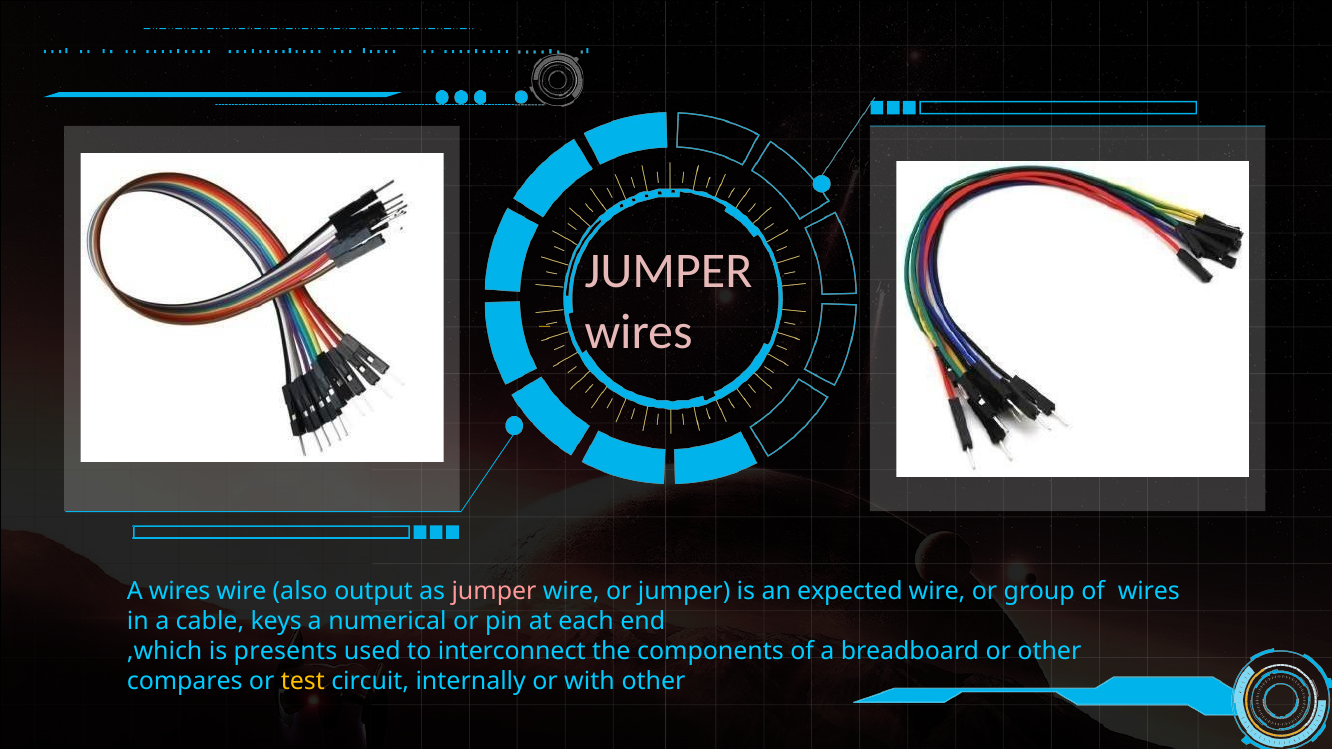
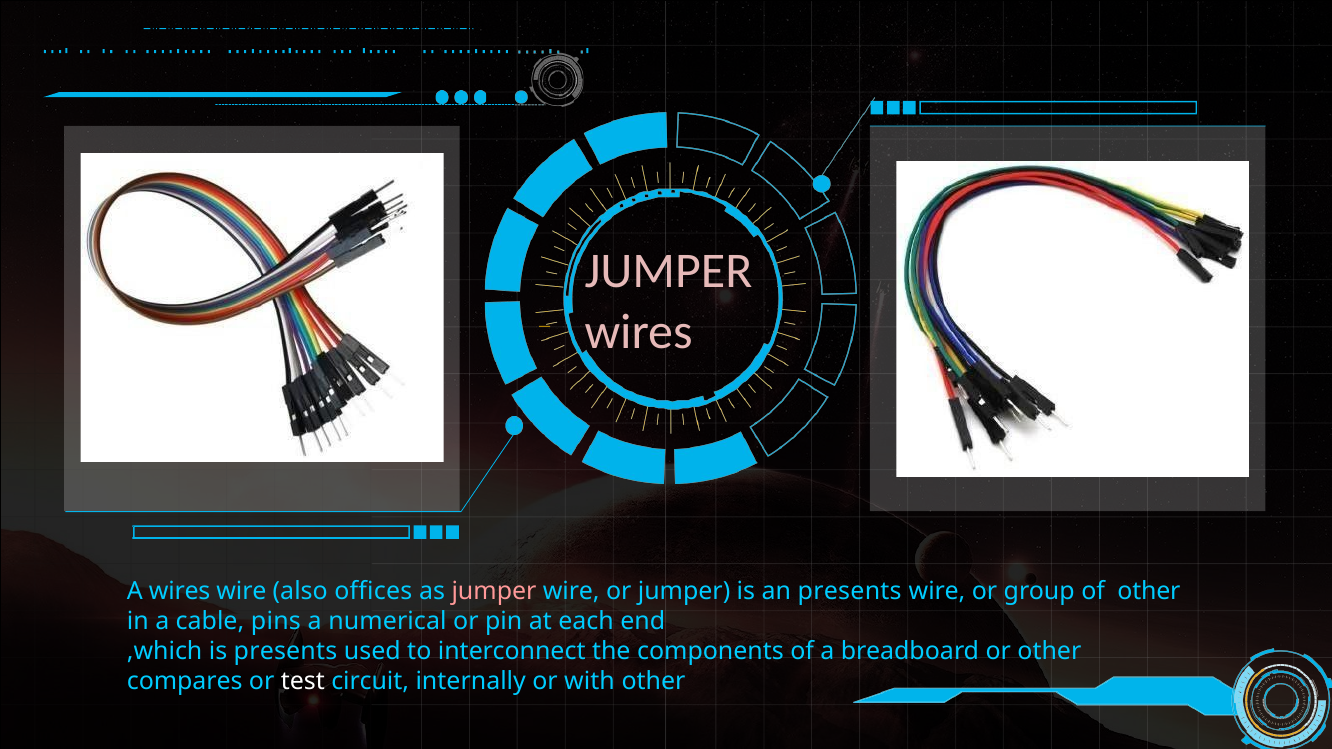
output: output -> offices (373, 592)
an expected: expected -> presents (850, 592)
of wires: wires -> other (1149, 592)
keys: keys -> pins (276, 622)
test colour: yellow -> white (303, 681)
